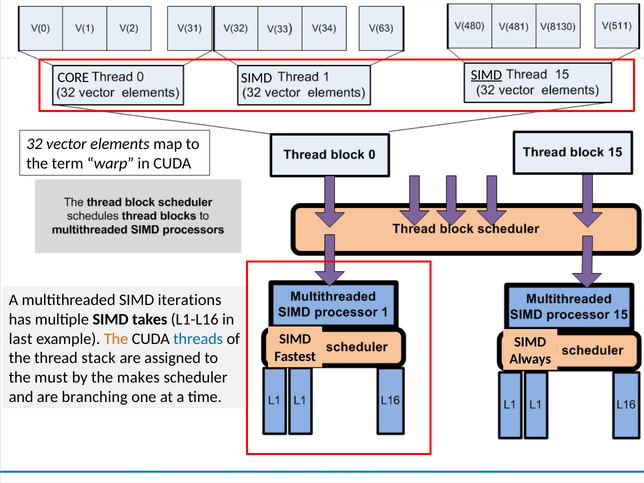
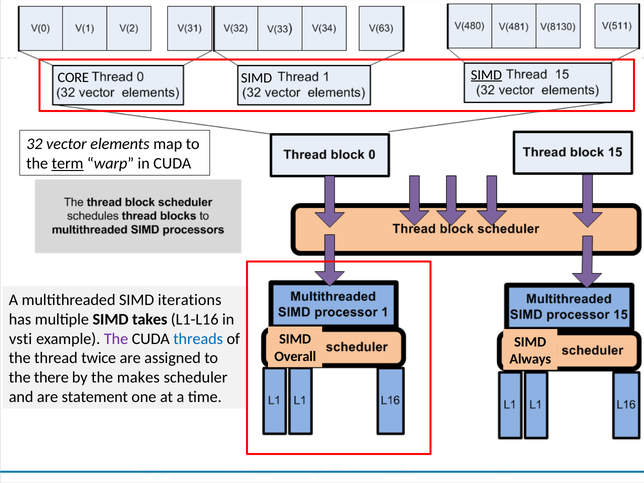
term underline: none -> present (68, 163)
last: last -> vsti (21, 339)
The colour: orange -> purple (116, 339)
Fastest: Fastest -> Overall (295, 356)
stack: stack -> twice (99, 358)
must: must -> there (51, 377)
branching: branching -> statement (95, 397)
